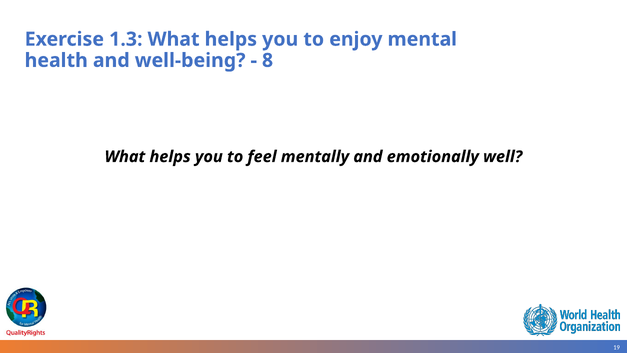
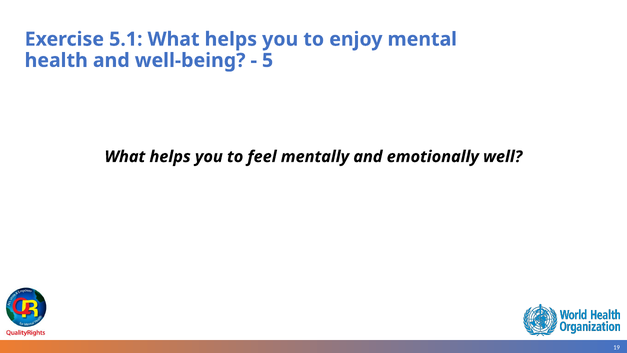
1.3: 1.3 -> 5.1 (126, 39)
8: 8 -> 5 (268, 60)
